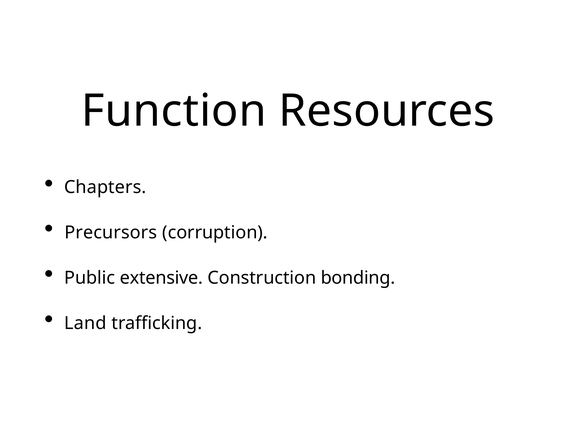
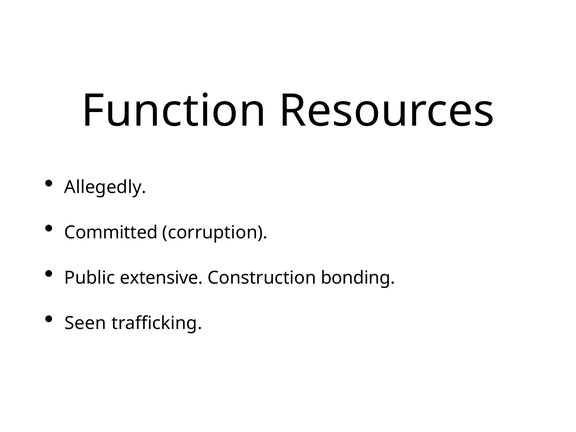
Chapters: Chapters -> Allegedly (105, 187)
Precursors: Precursors -> Committed (111, 233)
Land: Land -> Seen (85, 323)
